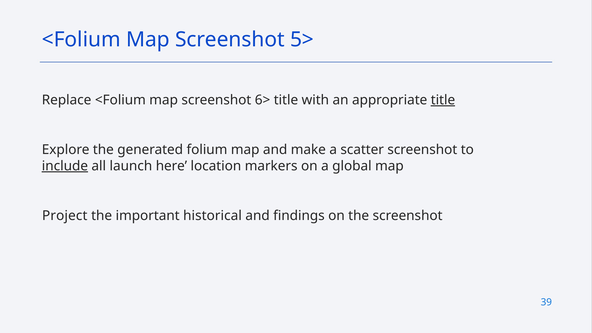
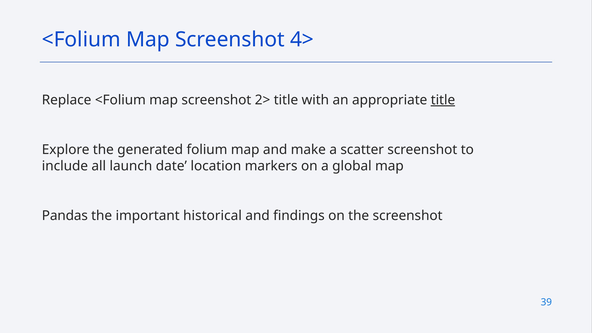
5>: 5> -> 4> (302, 40)
6>: 6> -> 2> (263, 100)
include underline: present -> none (65, 166)
here: here -> date (171, 166)
Project: Project -> Pandas (65, 216)
